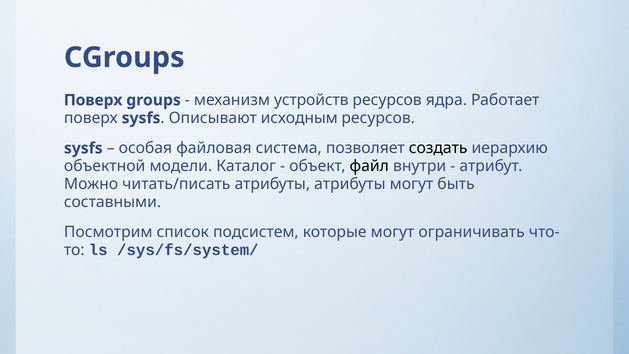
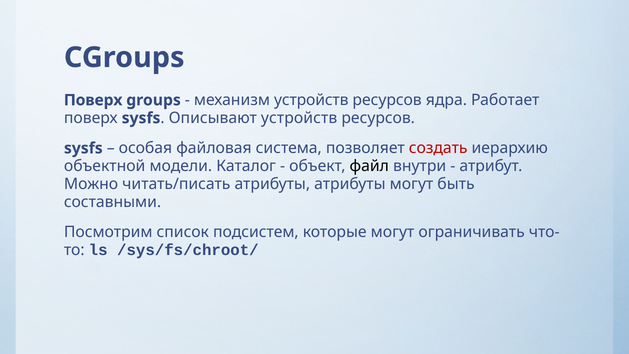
Описывают исходным: исходным -> устройств (299, 118)
создать colour: black -> red (438, 148)
/sys/fs/system/: /sys/fs/system/ -> /sys/fs/chroot/ (188, 250)
